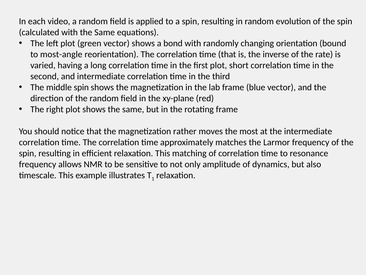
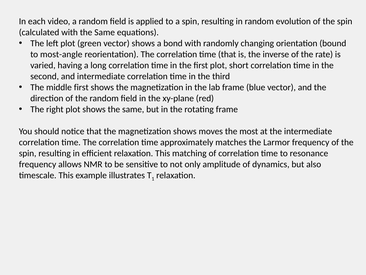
middle spin: spin -> first (81, 87)
magnetization rather: rather -> shows (185, 131)
